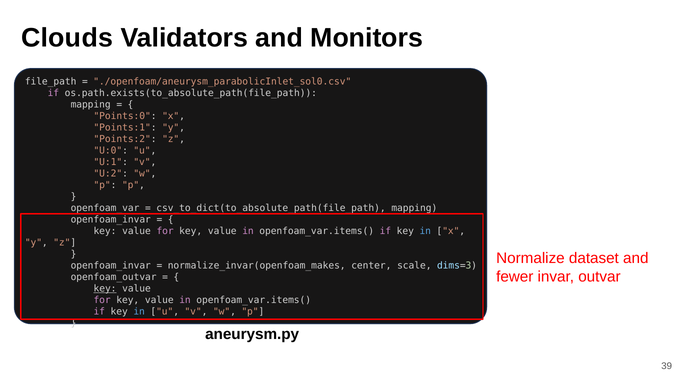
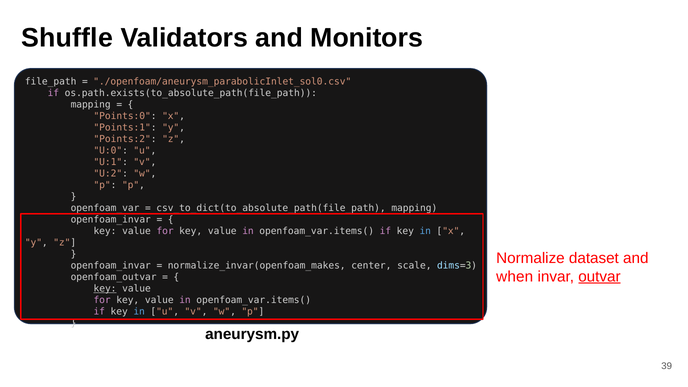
Clouds: Clouds -> Shuffle (67, 38)
fewer: fewer -> when (515, 276)
outvar underline: none -> present (599, 276)
